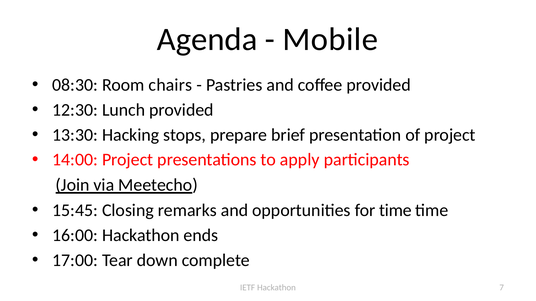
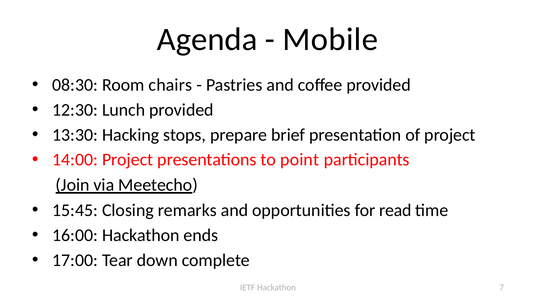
apply: apply -> point (300, 160)
for time: time -> read (395, 211)
